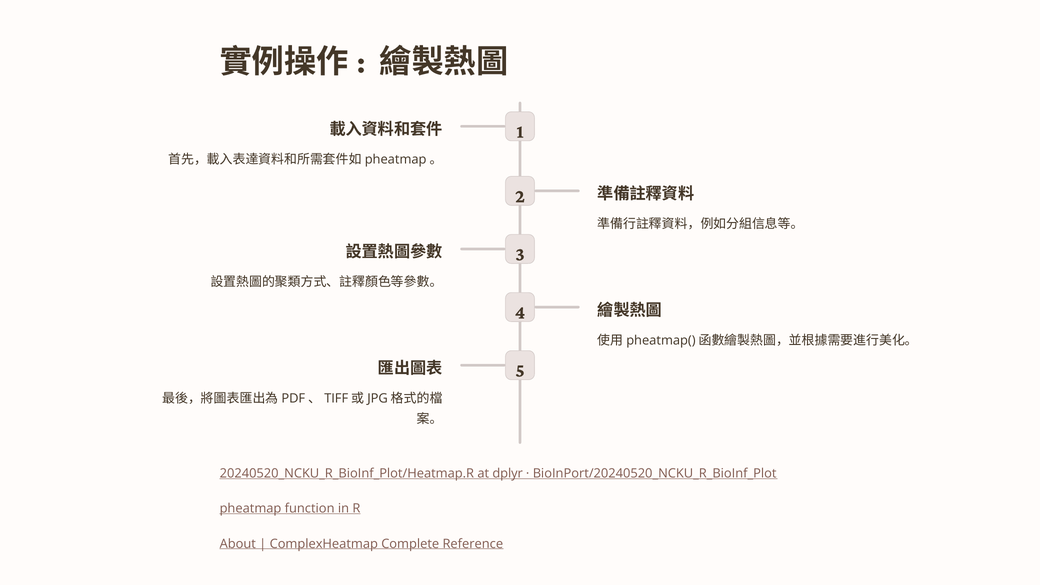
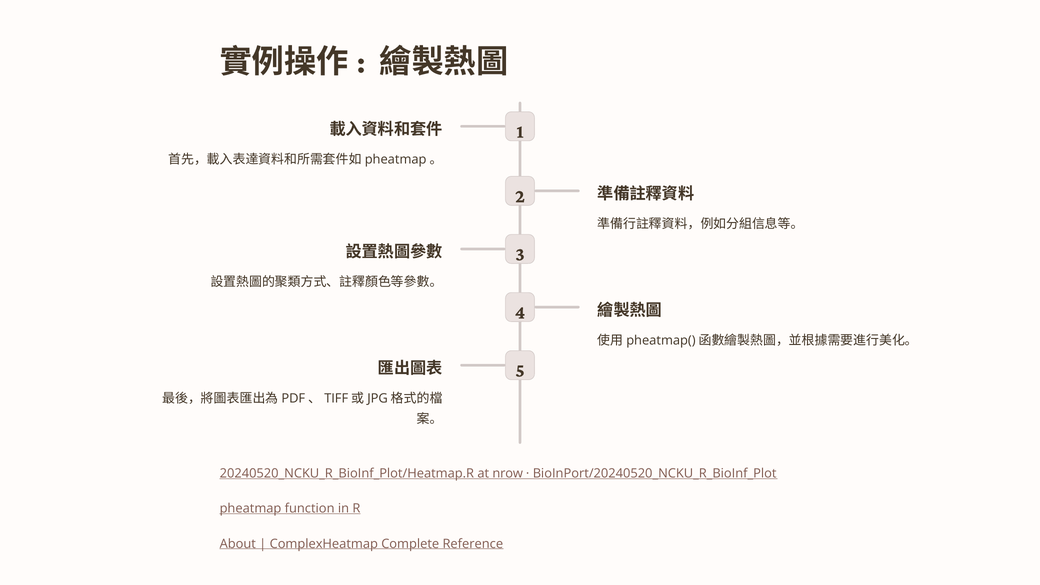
dplyr: dplyr -> nrow (508, 473)
